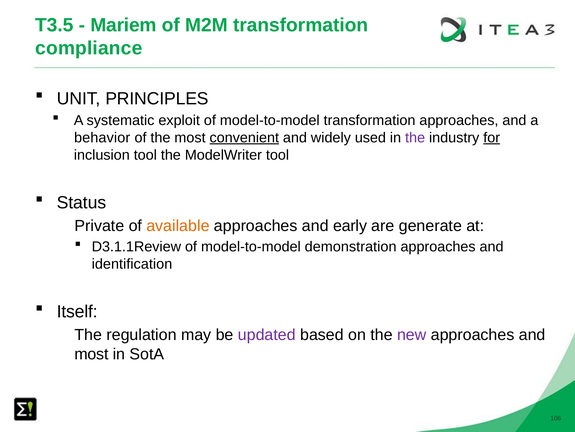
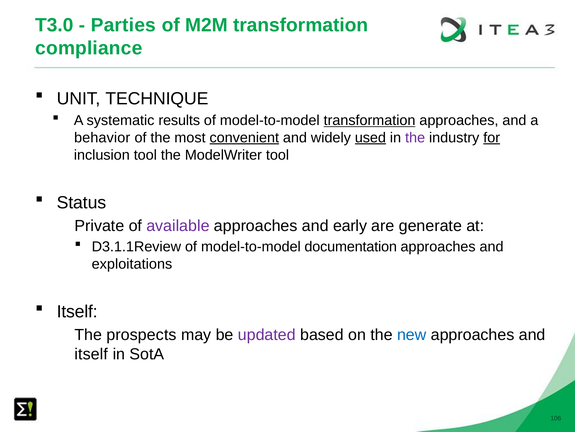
T3.5: T3.5 -> T3.0 (54, 25)
Mariem: Mariem -> Parties (123, 25)
PRINCIPLES: PRINCIPLES -> TECHNIQUE (157, 98)
exploit: exploit -> results (179, 120)
transformation underline: none -> present (370, 120)
used underline: none -> present (370, 137)
available colour: orange -> purple (178, 225)
demonstration: demonstration -> documentation (351, 246)
identification: identification -> exploitations (132, 264)
regulation: regulation -> prospects (142, 334)
new colour: purple -> blue (412, 334)
most: most -> itself (91, 353)
